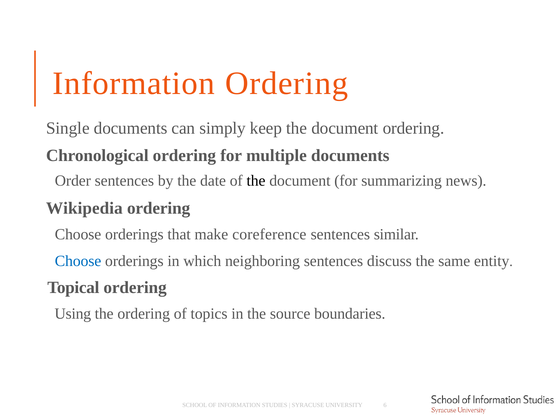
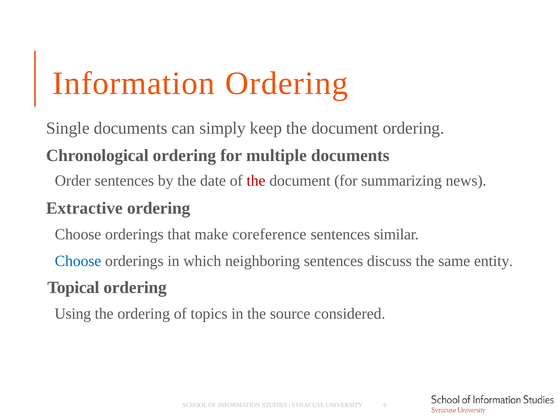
the colour: black -> red (256, 181)
Wikipedia: Wikipedia -> Extractive (84, 208)
boundaries: boundaries -> considered (350, 314)
